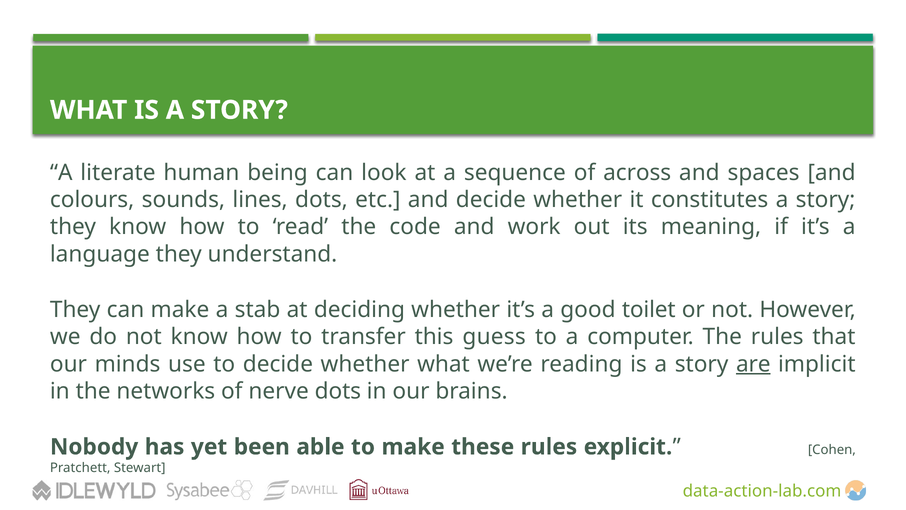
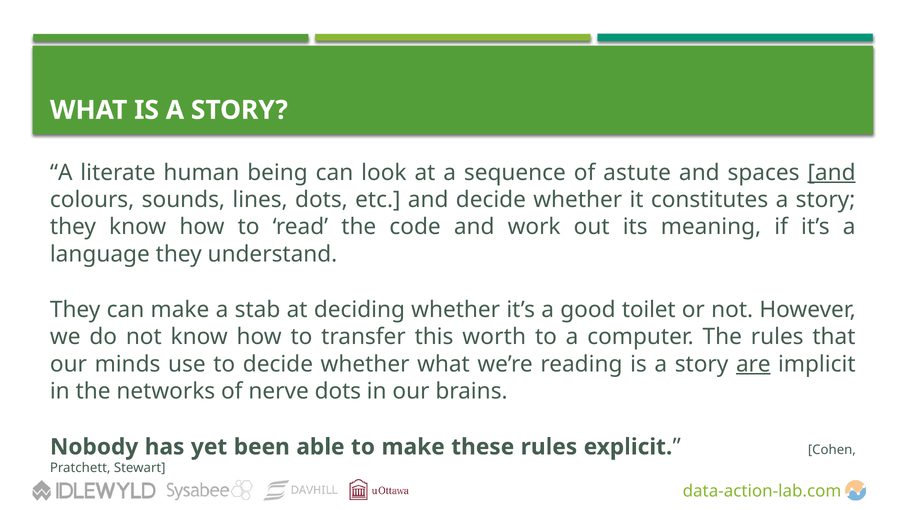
across: across -> astute (637, 172)
and underline: none -> present (832, 172)
guess: guess -> worth (494, 337)
